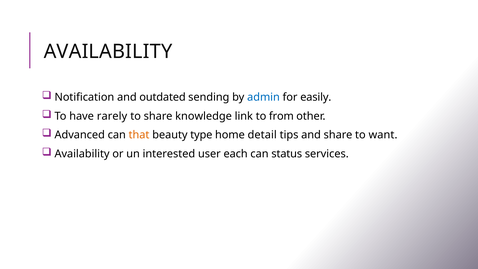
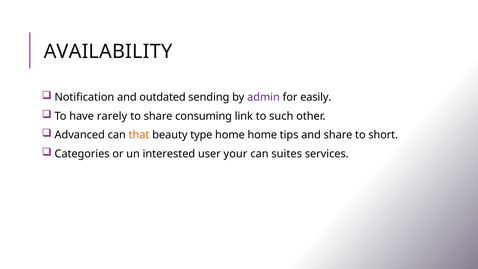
admin colour: blue -> purple (263, 97)
knowledge: knowledge -> consuming (204, 116)
from: from -> such (281, 116)
home detail: detail -> home (262, 135)
want: want -> short (383, 135)
Availability: Availability -> Categories (82, 154)
each: each -> your (235, 154)
status: status -> suites (287, 154)
